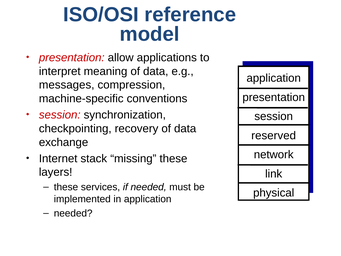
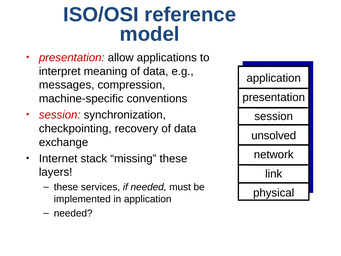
reserved: reserved -> unsolved (274, 135)
